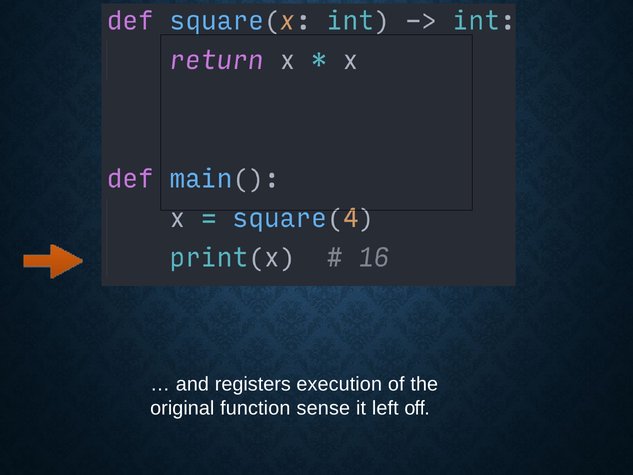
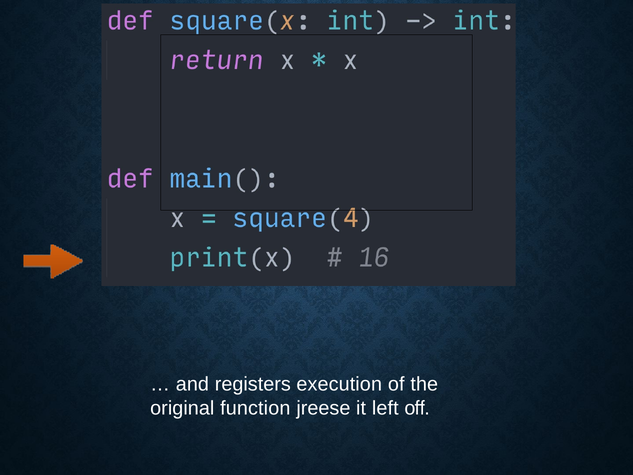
function sense: sense -> jreese (323, 408)
